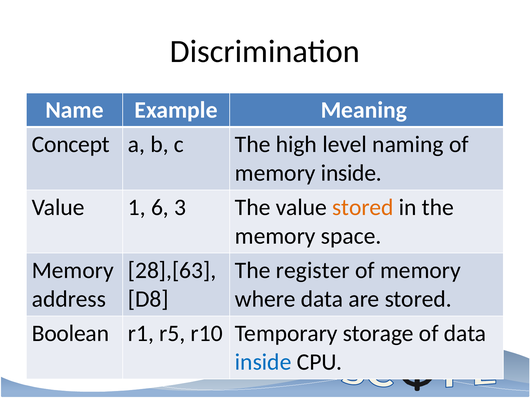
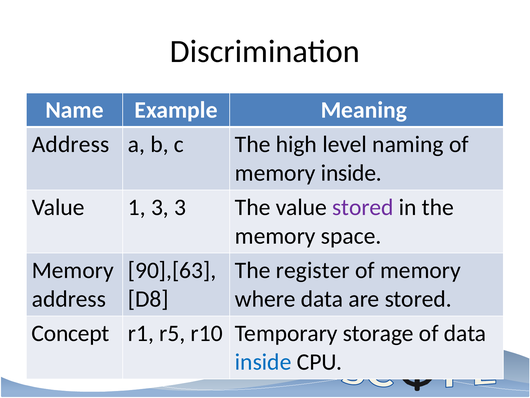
Concept: Concept -> Address (71, 144)
1 6: 6 -> 3 (160, 207)
stored colour: orange -> purple (363, 207)
28],[63: 28],[63 -> 90],[63 (172, 270)
Boolean: Boolean -> Concept (70, 333)
